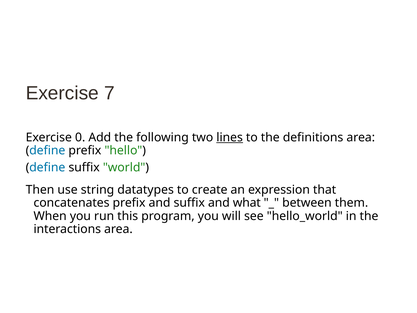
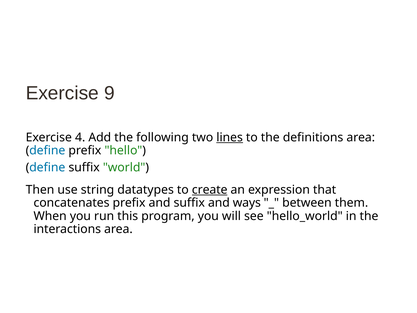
7: 7 -> 9 (109, 93)
0: 0 -> 4 (80, 137)
create underline: none -> present (210, 190)
what: what -> ways (247, 203)
